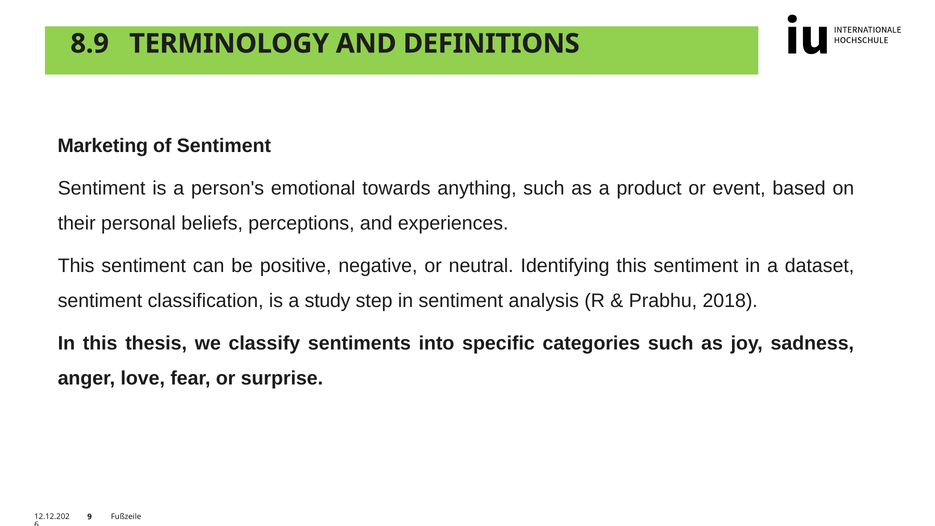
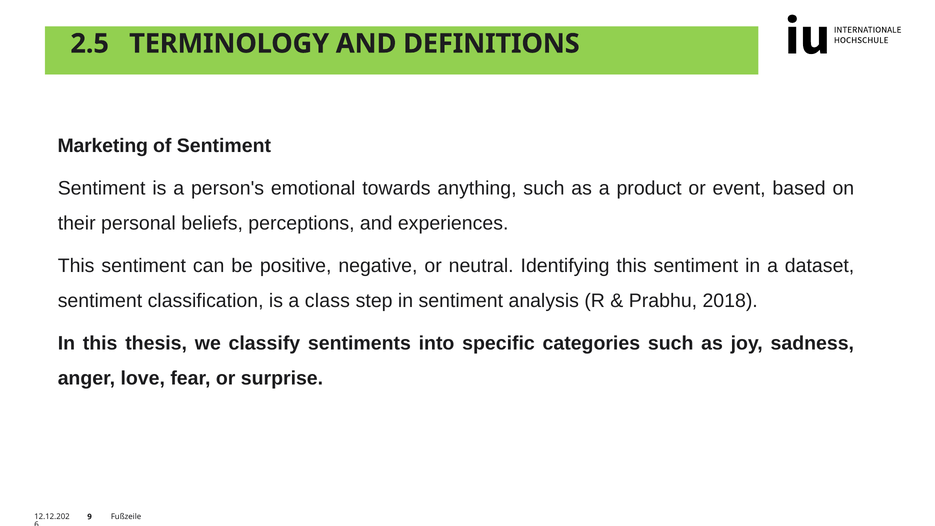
8.9: 8.9 -> 2.5 (90, 44)
study: study -> class (327, 301)
